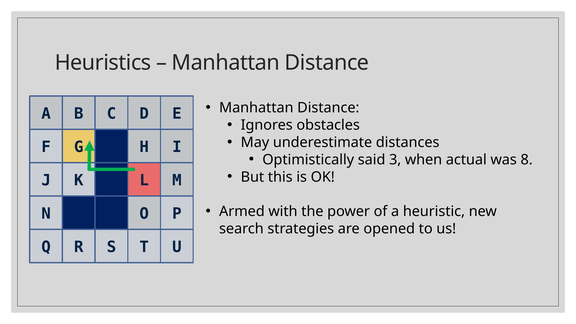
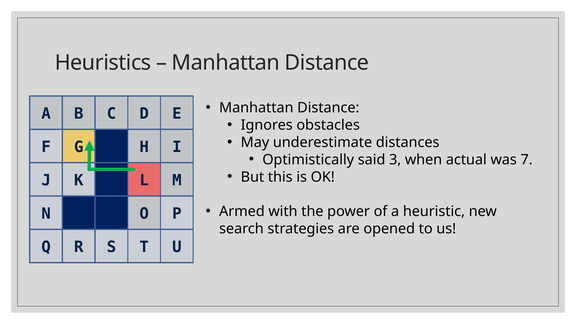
8: 8 -> 7 (527, 160)
